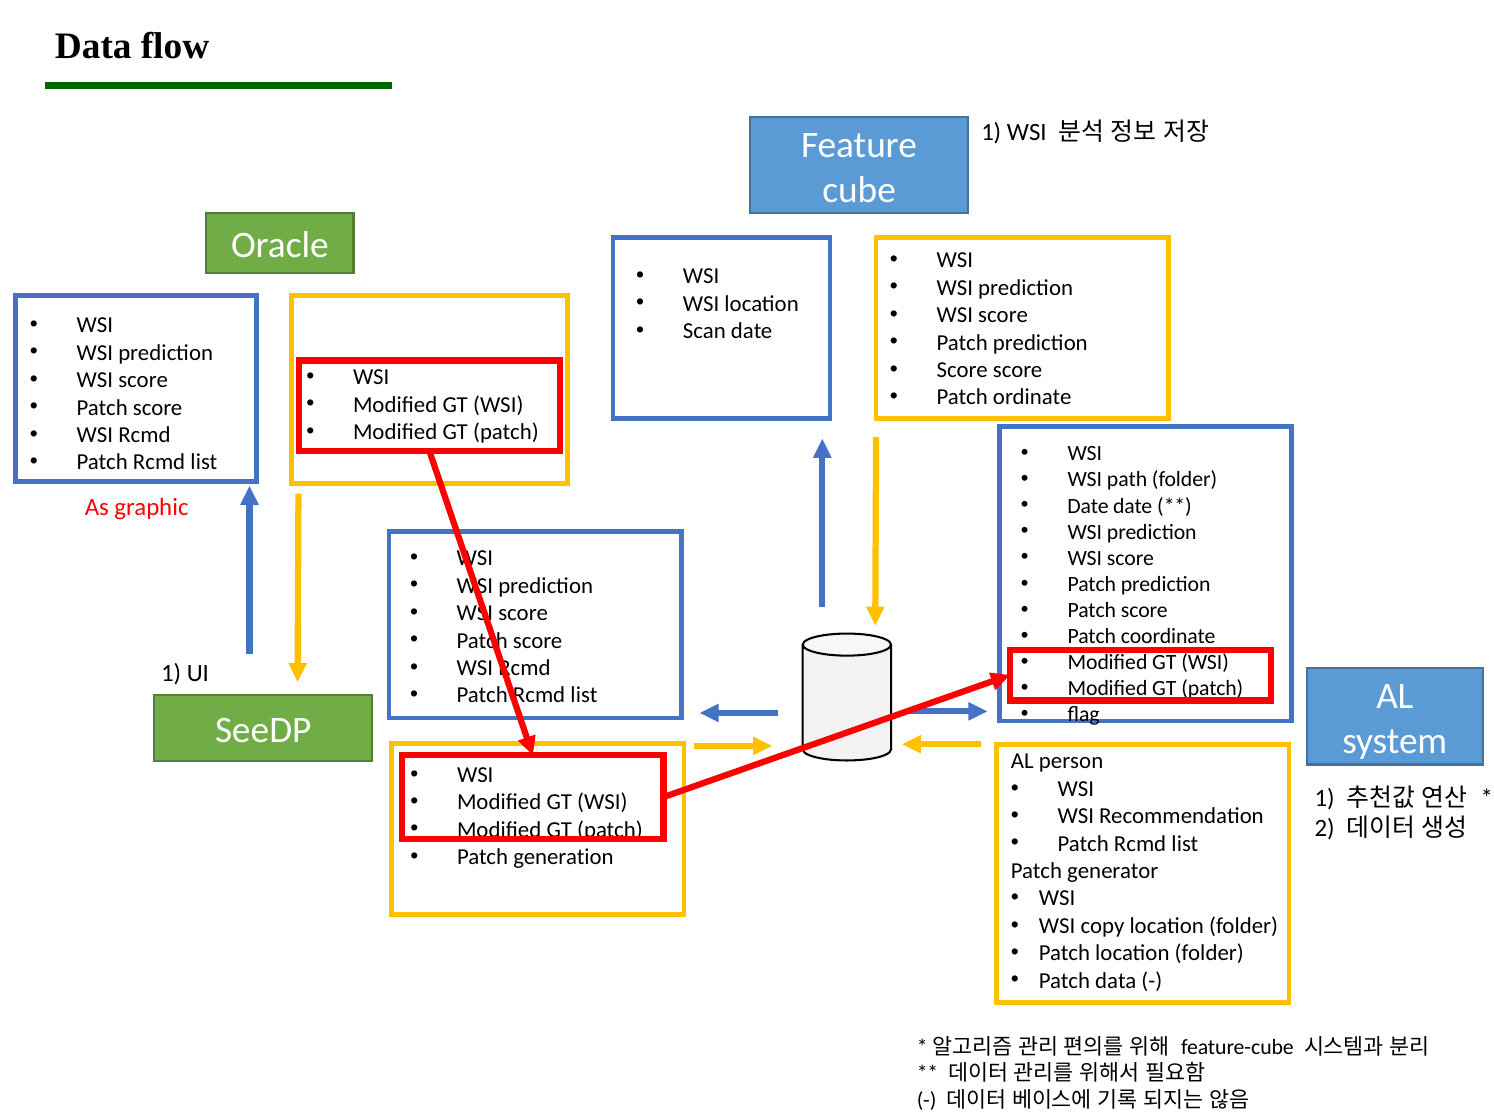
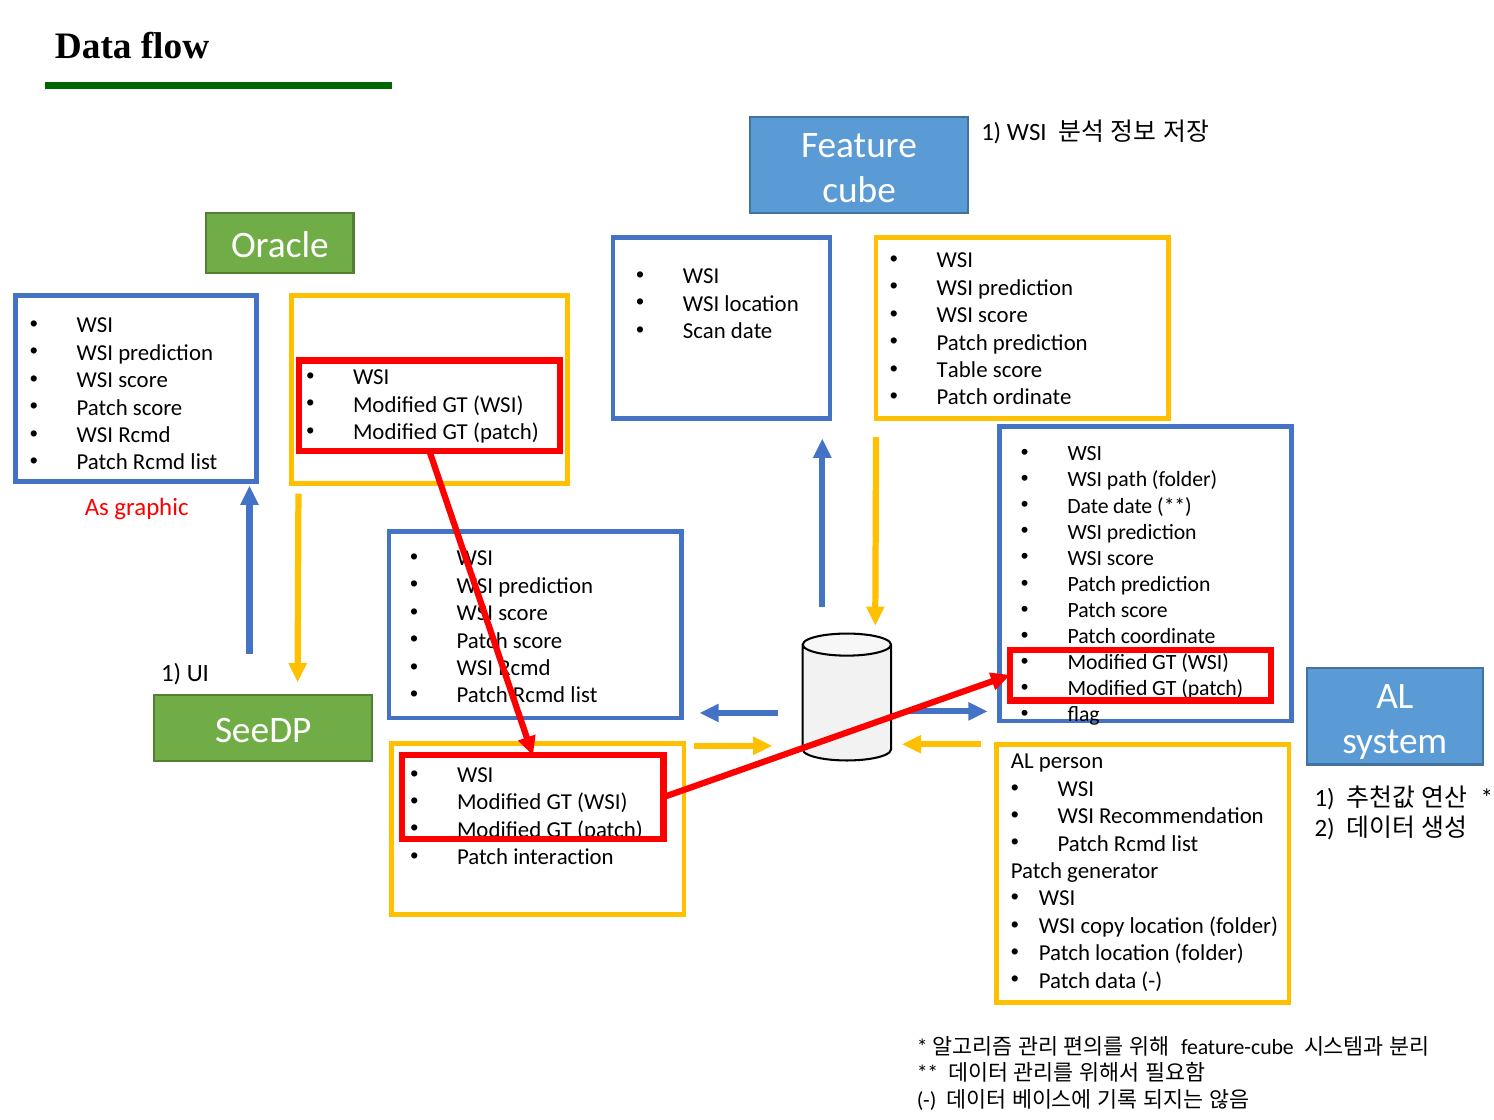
Score: Score -> Table (962, 370)
generation: generation -> interaction (563, 857)
